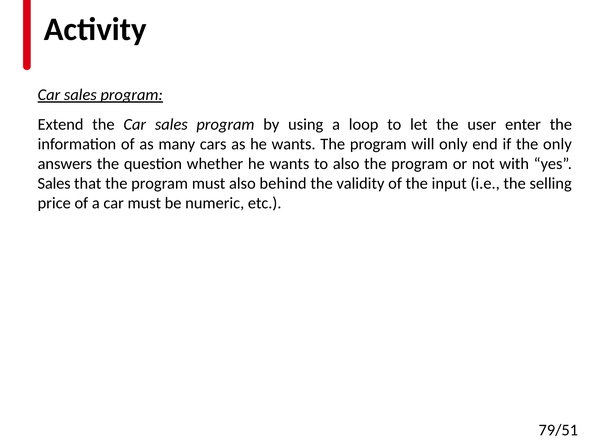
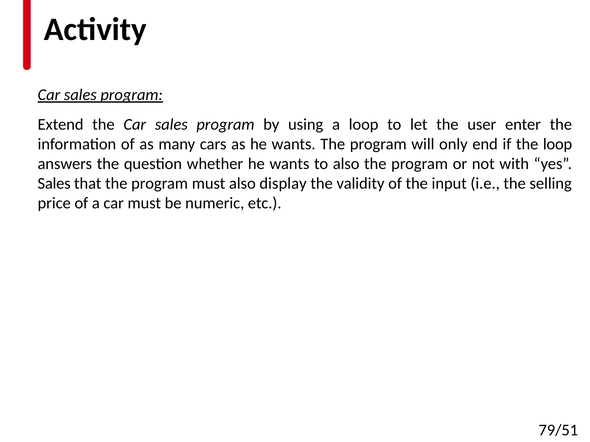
the only: only -> loop (558, 144)
behind: behind -> display (283, 184)
